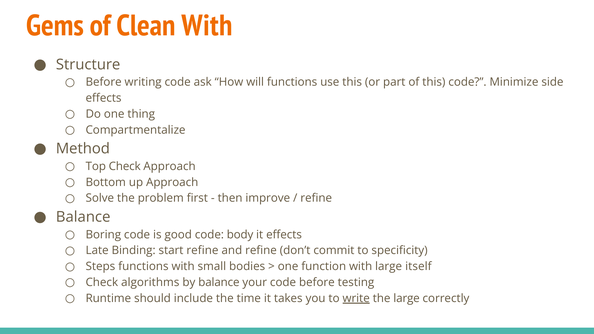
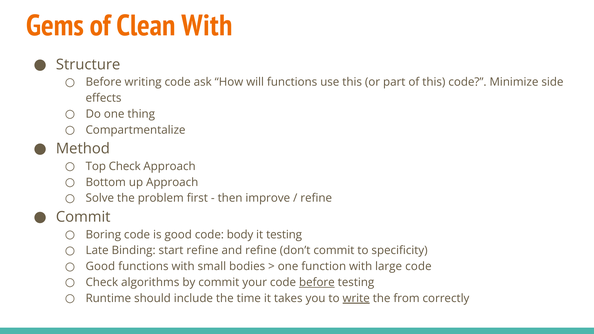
Balance: Balance -> Commit (83, 217)
it effects: effects -> testing (284, 235)
Steps: Steps -> Good (100, 266)
large itself: itself -> code (418, 266)
by balance: balance -> commit (219, 282)
before underline: none -> present (317, 282)
the large: large -> from (407, 298)
